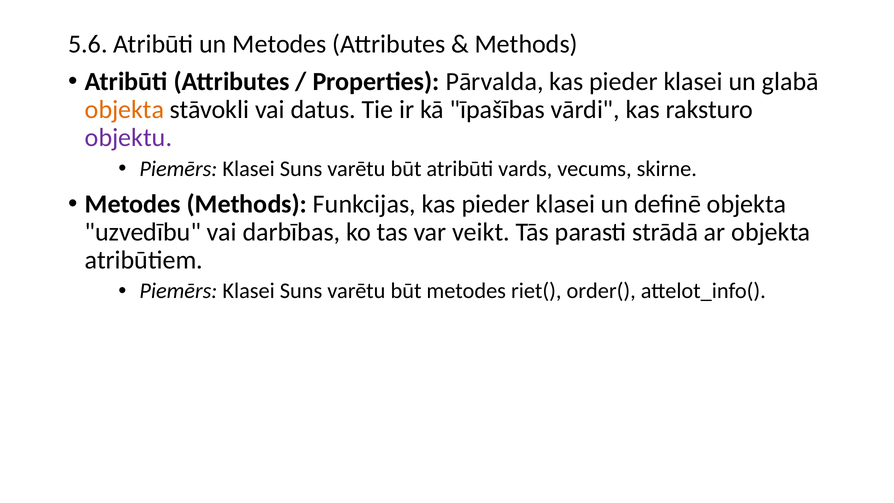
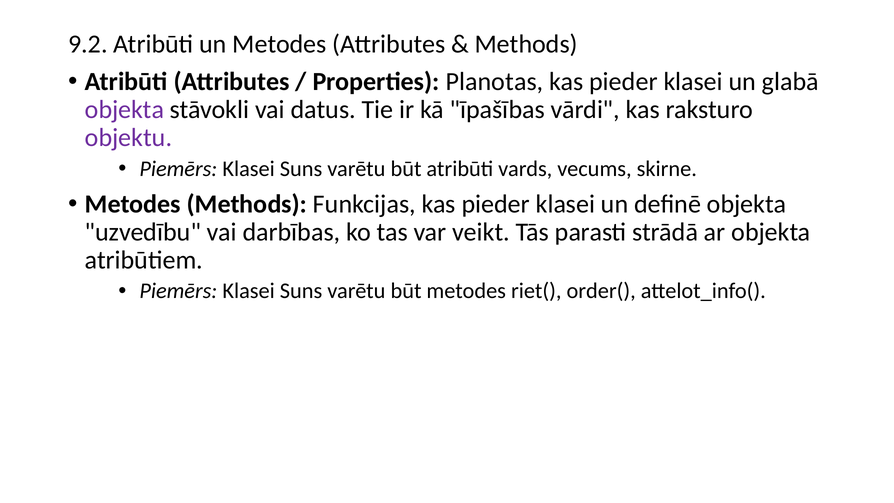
5.6: 5.6 -> 9.2 (88, 44)
Pārvalda: Pārvalda -> Planotas (494, 82)
objekta colour: orange -> purple (124, 110)
